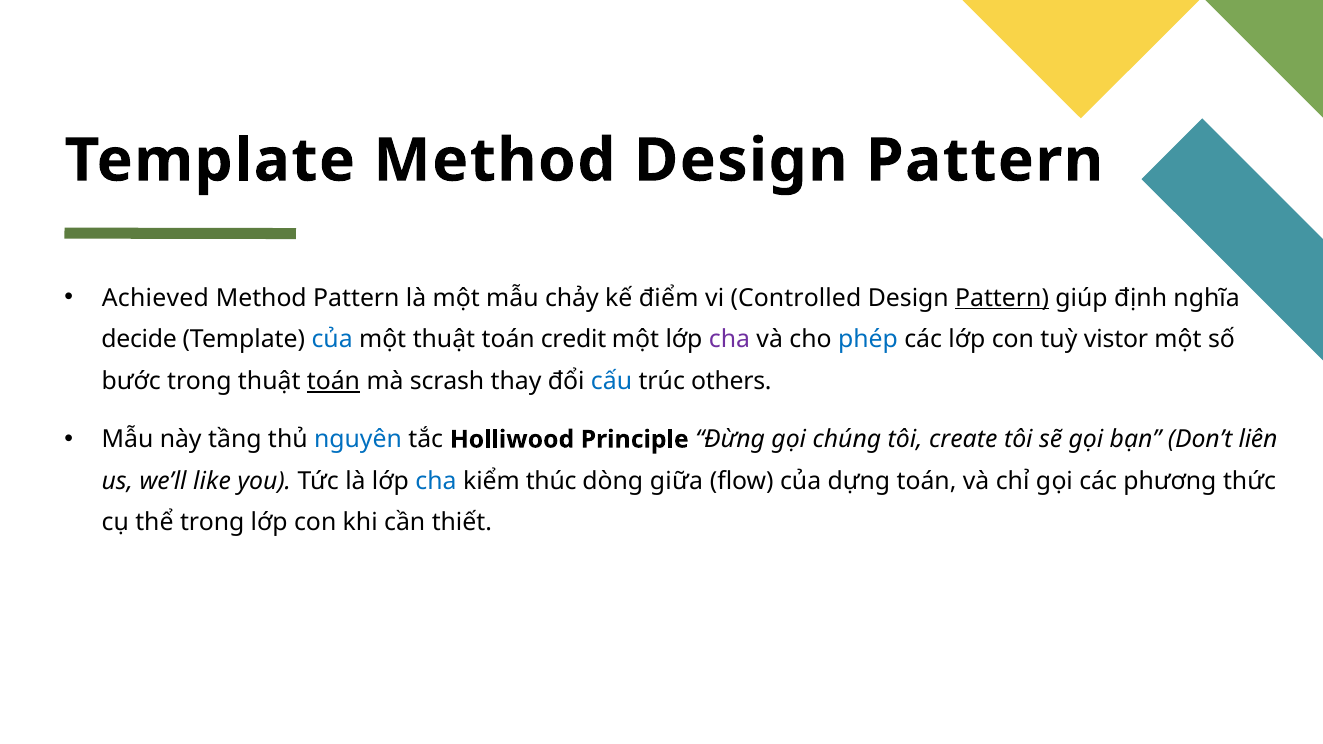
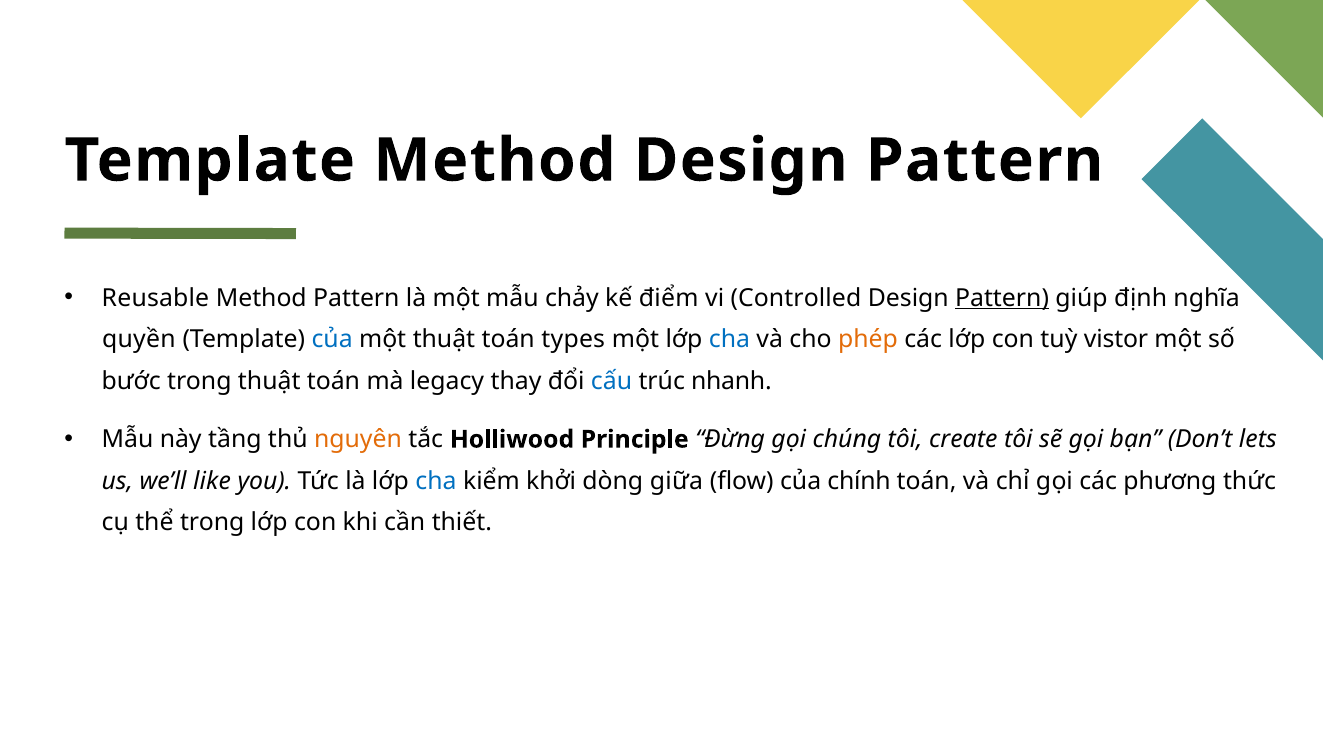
Achieved: Achieved -> Reusable (155, 298)
decide: decide -> quyền (139, 340)
credit: credit -> types (573, 340)
cha colour: purple -> blue (729, 340)
phép colour: blue -> orange (868, 340)
toán underline: present -> none (333, 381)
scrash: scrash -> legacy (447, 381)
others: others -> nhanh (731, 381)
nguyên colour: blue -> orange (358, 439)
liên: liên -> lets (1258, 439)
thúc: thúc -> khởi (551, 481)
dựng: dựng -> chính (859, 481)
